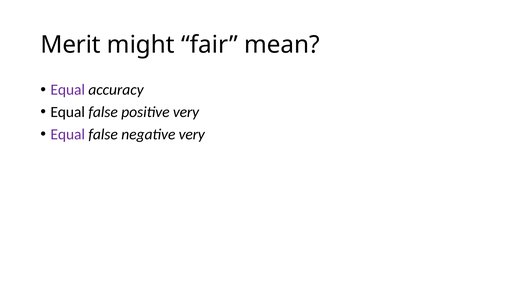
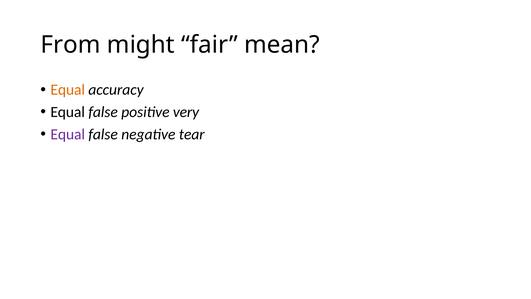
Merit: Merit -> From (71, 45)
Equal colour: purple -> orange (68, 90)
negative very: very -> tear (192, 134)
